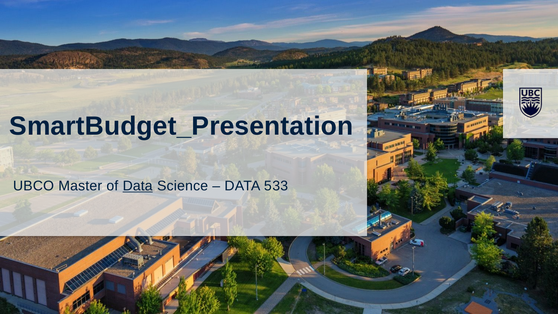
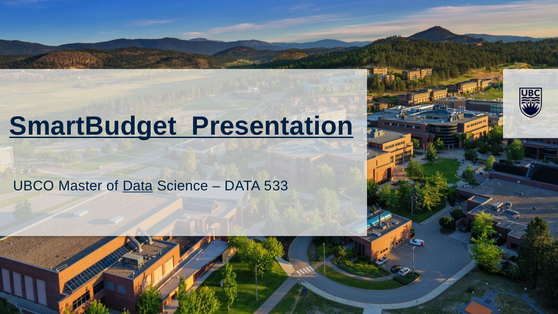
SmartBudget_Presentation underline: none -> present (181, 126)
